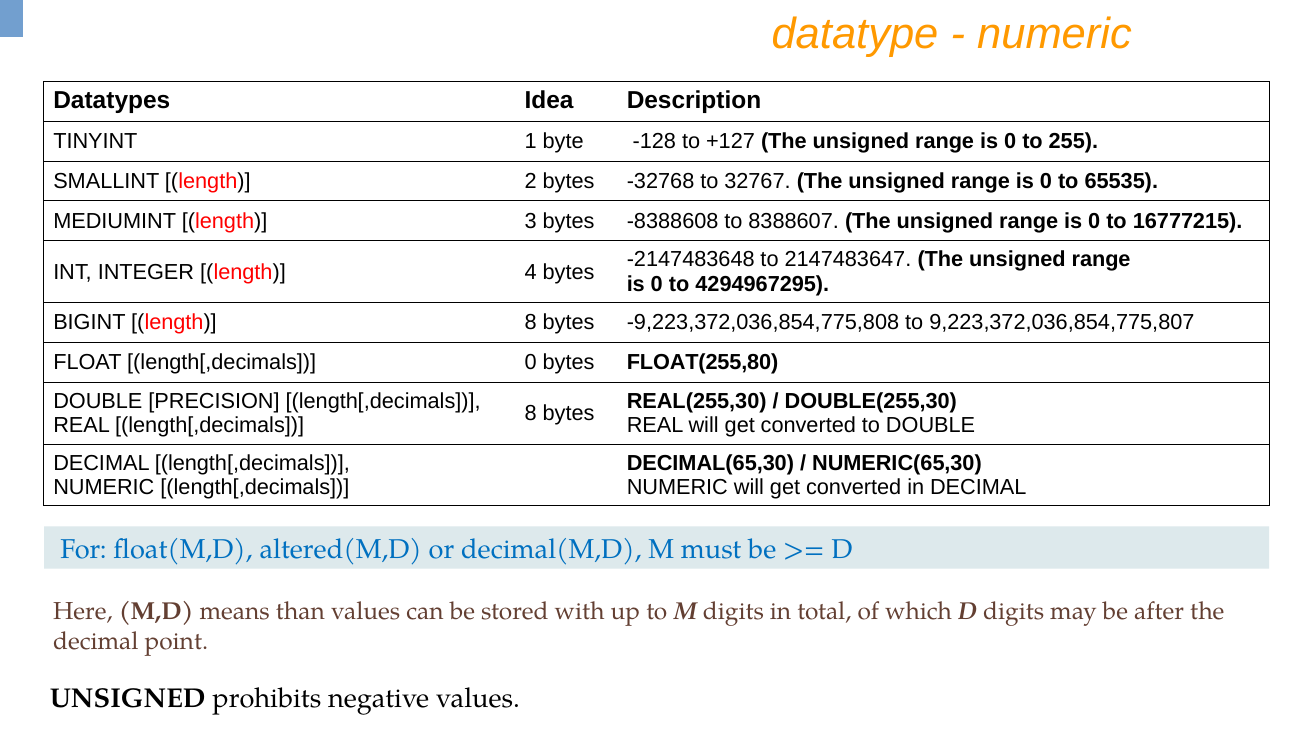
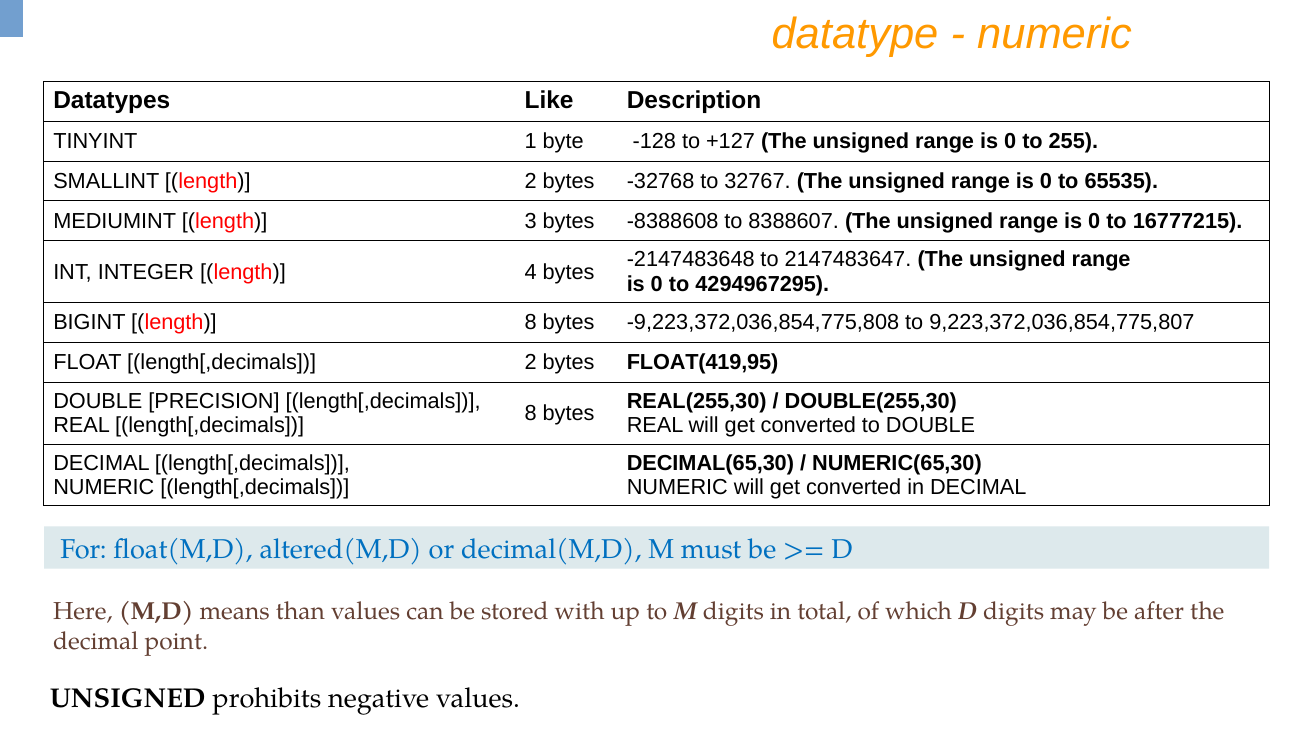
Idea: Idea -> Like (549, 101)
length[,decimals 0: 0 -> 2 (531, 362)
FLOAT(255,80: FLOAT(255,80 -> FLOAT(419,95 (703, 362)
